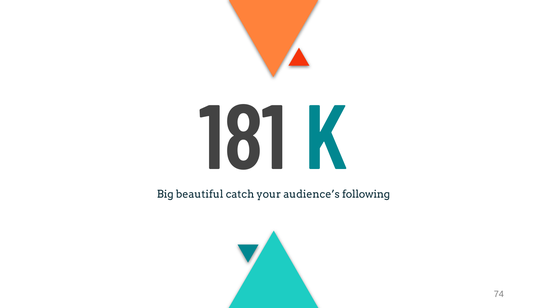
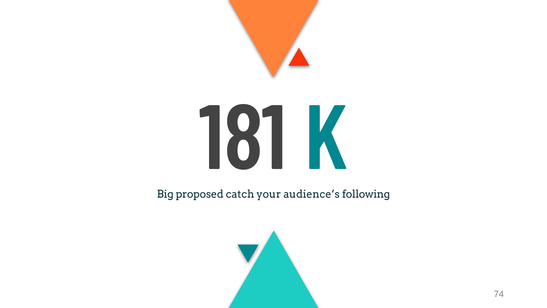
beautiful: beautiful -> proposed (200, 194)
